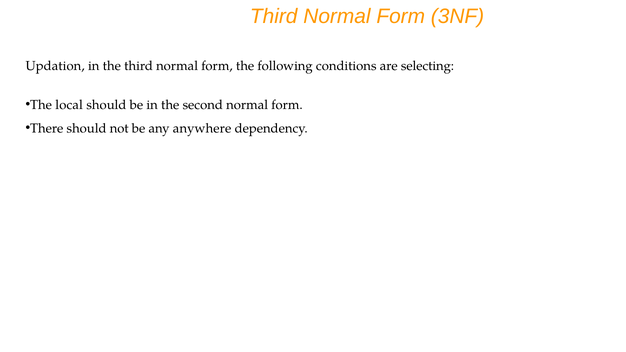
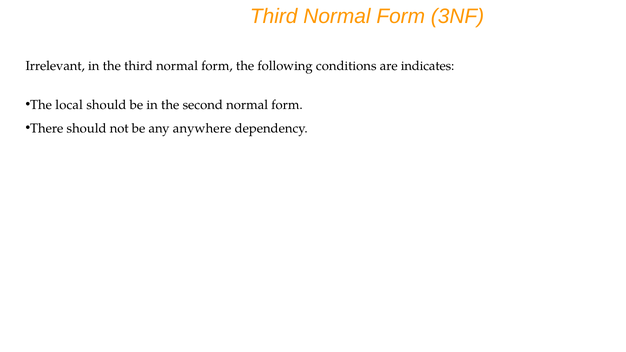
Updation: Updation -> Irrelevant (55, 66)
selecting: selecting -> indicates (428, 66)
